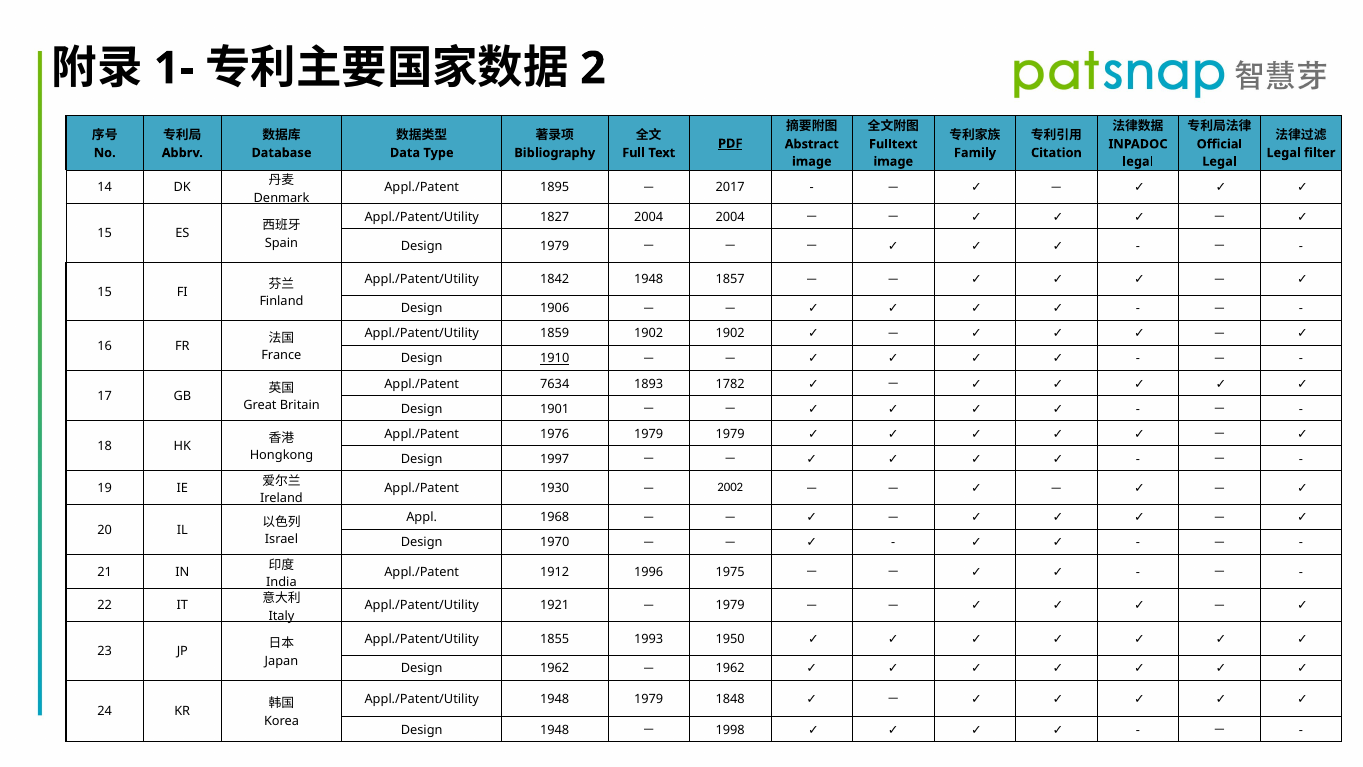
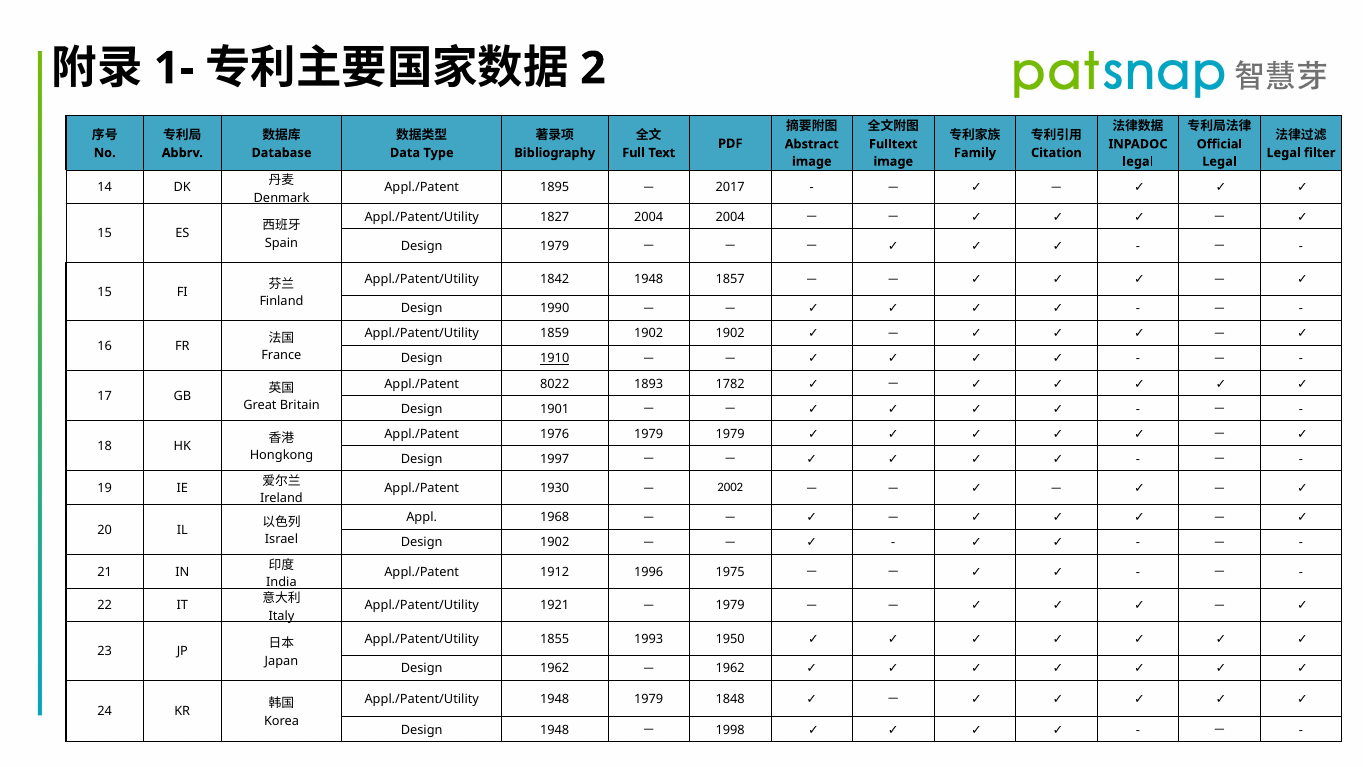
PDF underline: present -> none (730, 143)
1906: 1906 -> 1990 (555, 309)
7634: 7634 -> 8022 (555, 384)
Design 1970: 1970 -> 1902 (555, 542)
